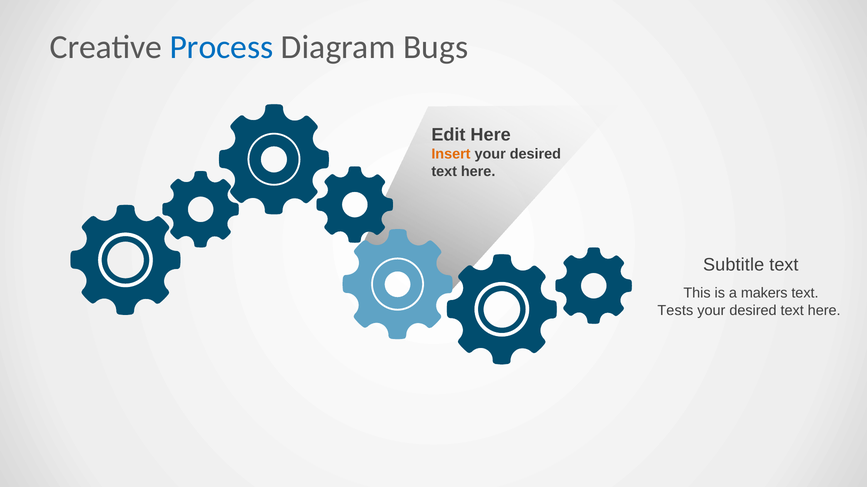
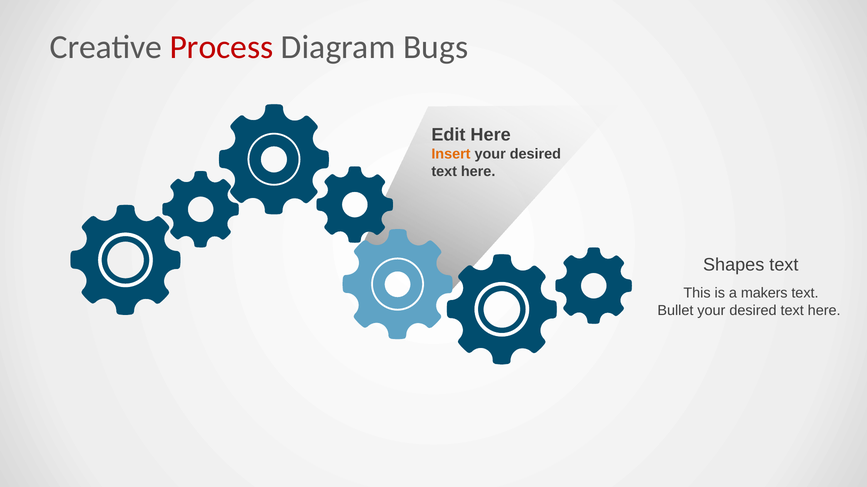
Process colour: blue -> red (222, 47)
Subtitle: Subtitle -> Shapes (734, 265)
Tests: Tests -> Bullet (675, 311)
